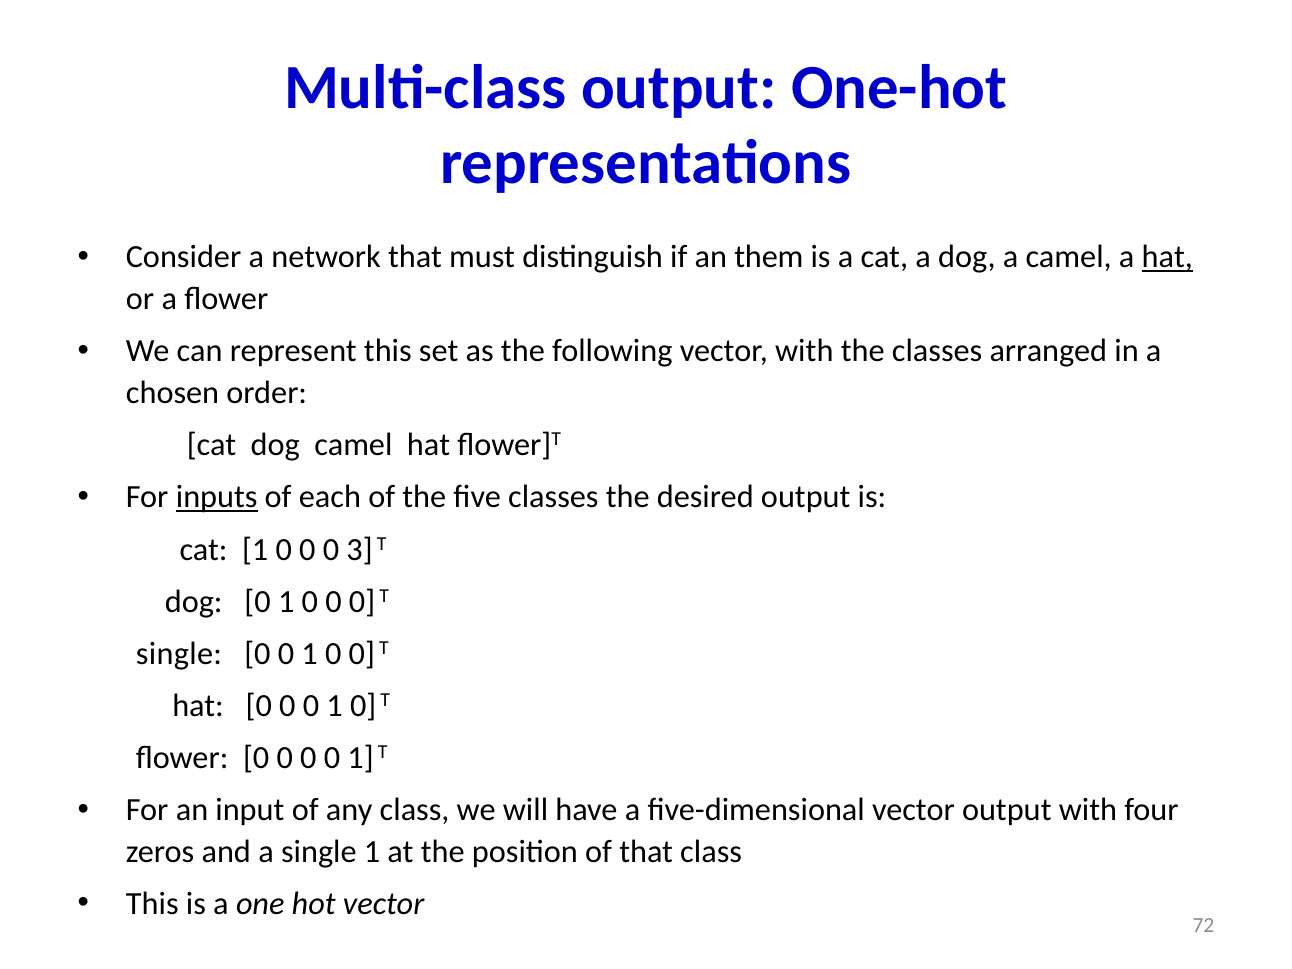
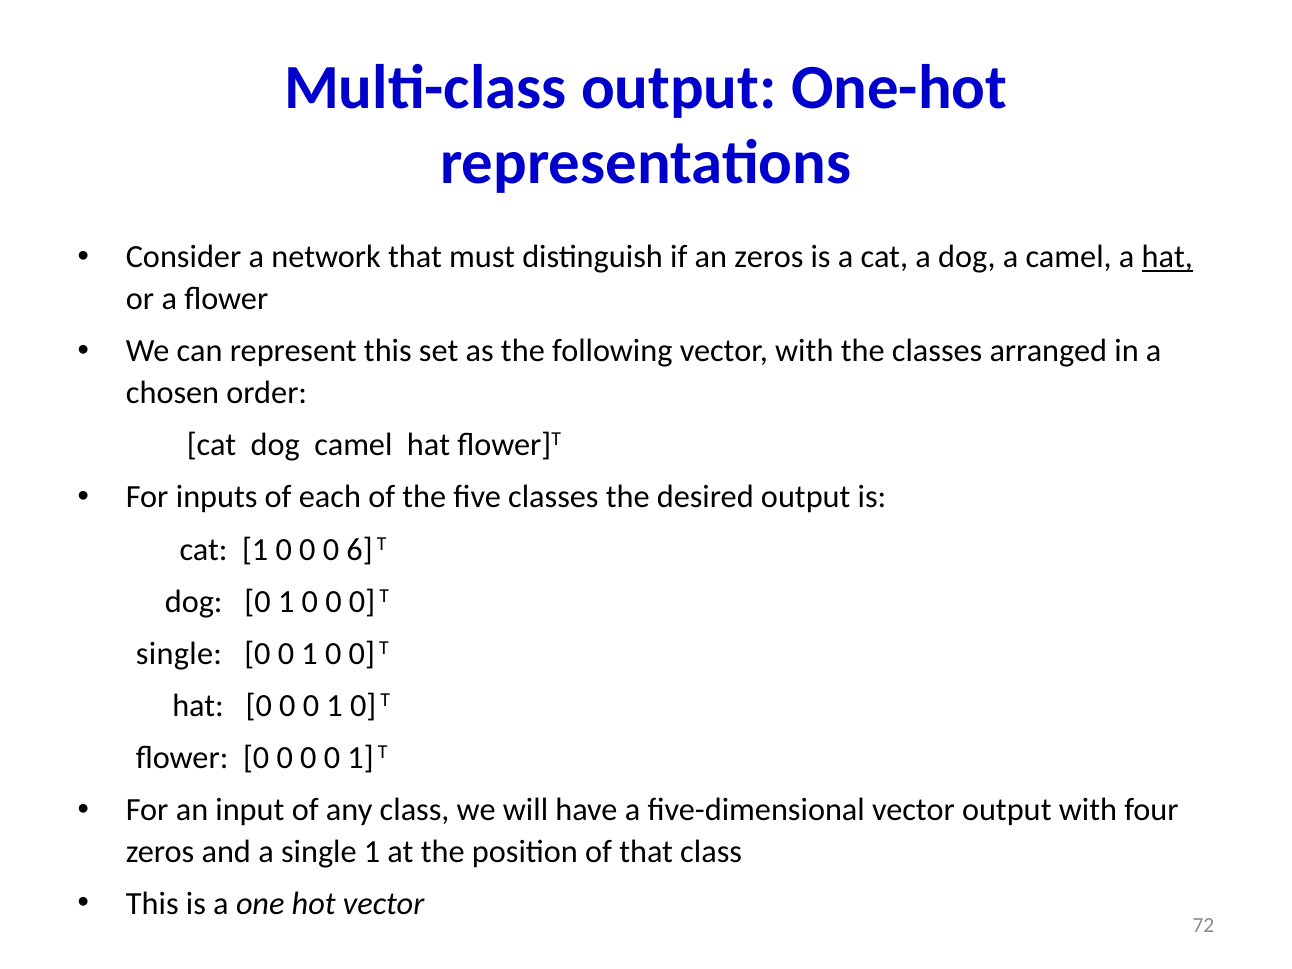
an them: them -> zeros (769, 257)
inputs underline: present -> none (217, 497)
3: 3 -> 6 (360, 549)
